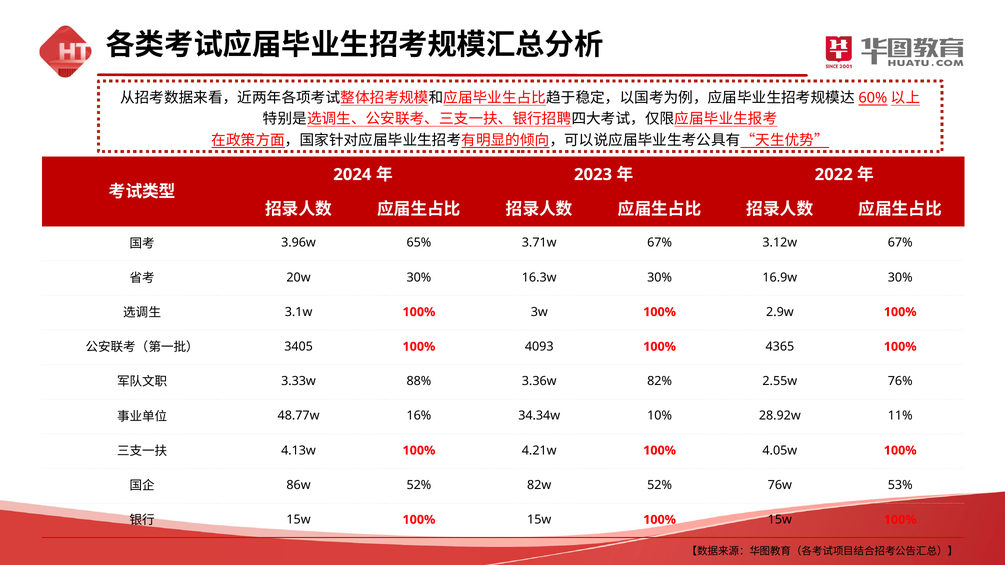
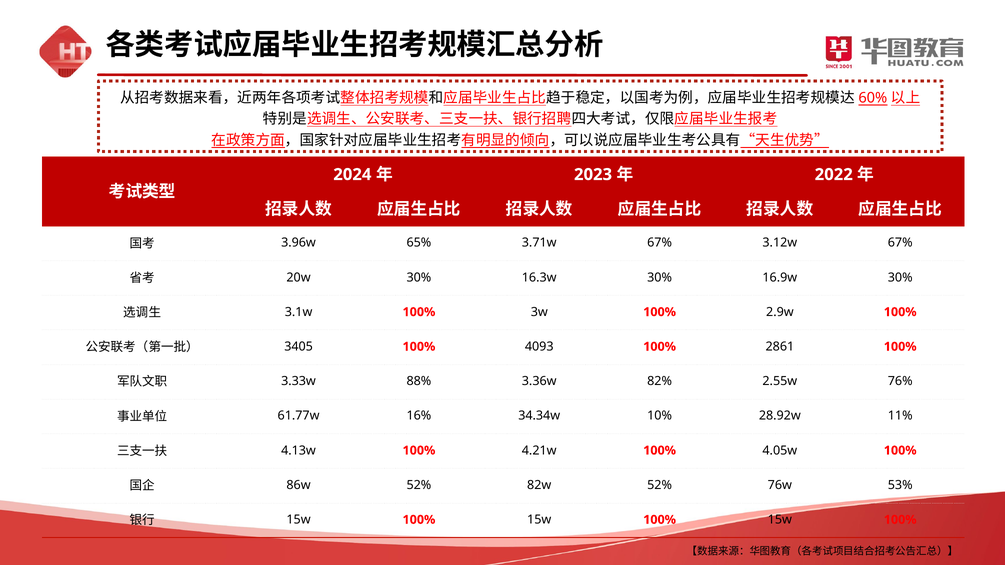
4365: 4365 -> 2861 (780, 347)
48.77w: 48.77w -> 61.77w (299, 416)
